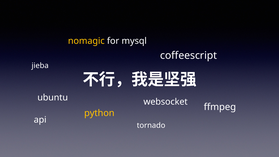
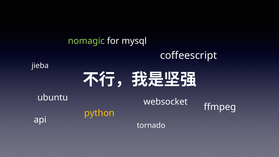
nomagic colour: yellow -> light green (86, 41)
